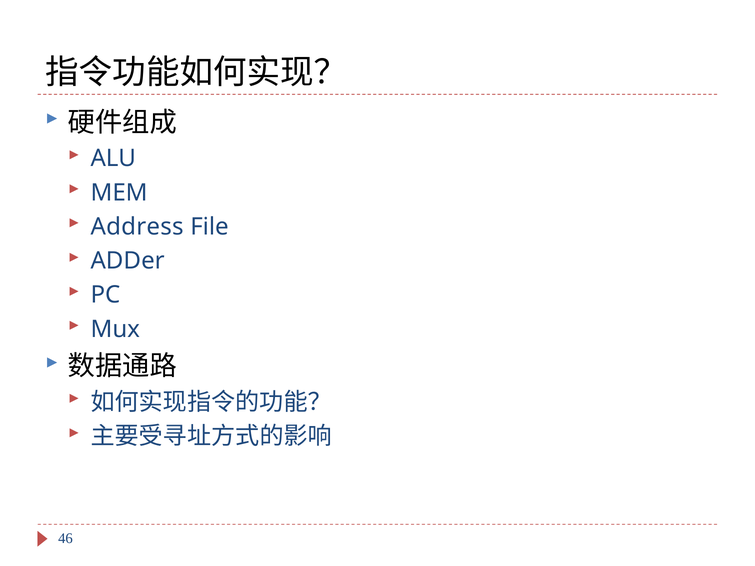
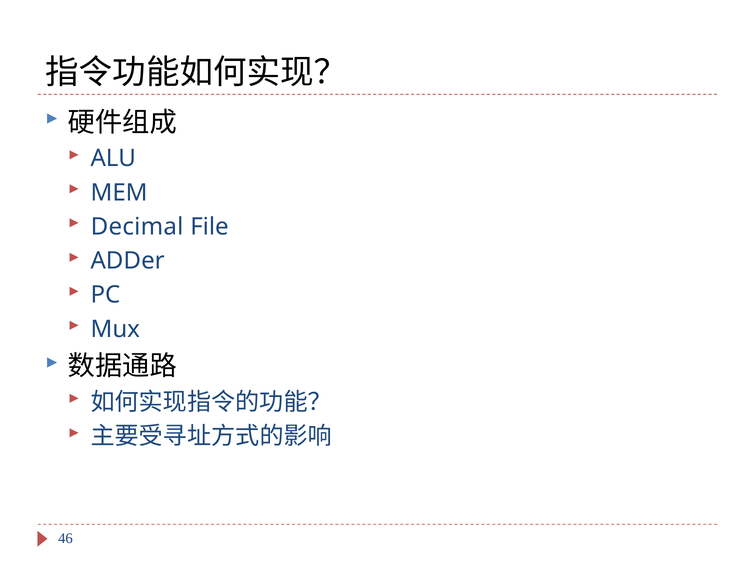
Address: Address -> Decimal (137, 227)
